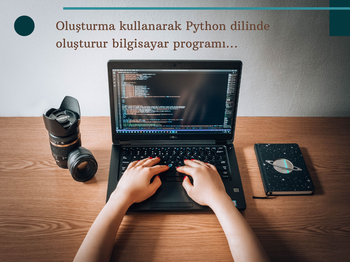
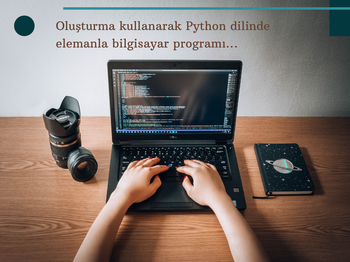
oluşturur: oluşturur -> elemanla (82, 44)
